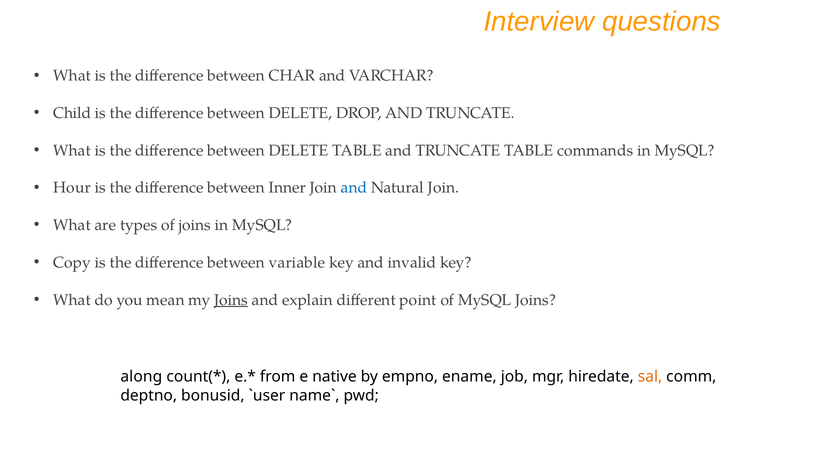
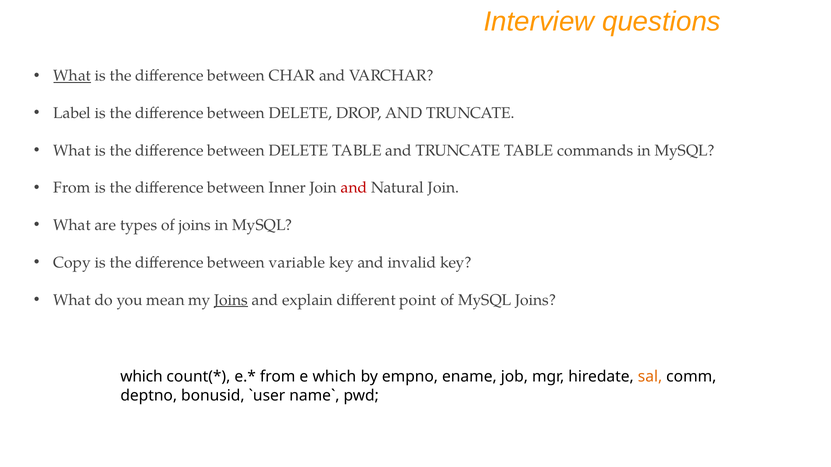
What underline: none -> present (72, 76)
Child: Child -> Label (72, 113)
Hour: Hour -> From (72, 188)
and colour: blue -> red (354, 188)
along: along -> which (141, 377)
e native: native -> which (334, 377)
